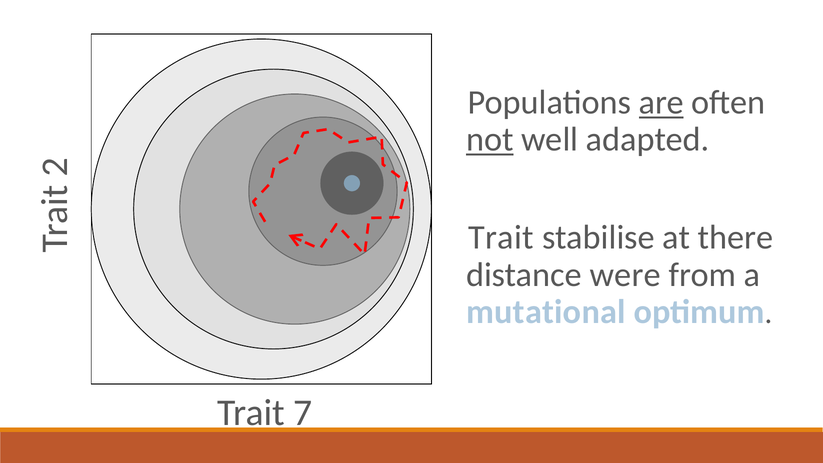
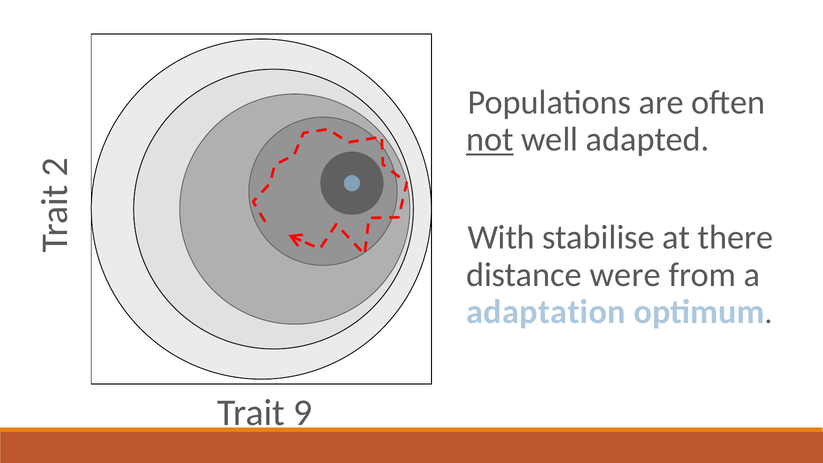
are underline: present -> none (661, 103)
Trait: Trait -> With (501, 238)
mutational: mutational -> adaptation (546, 312)
7: 7 -> 9 (303, 413)
